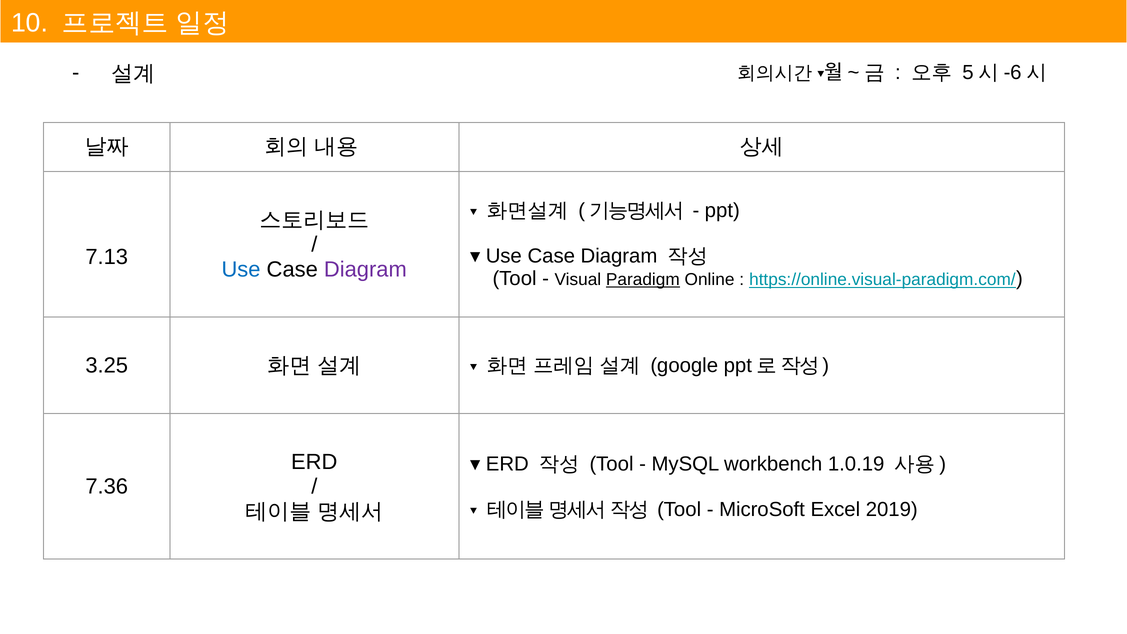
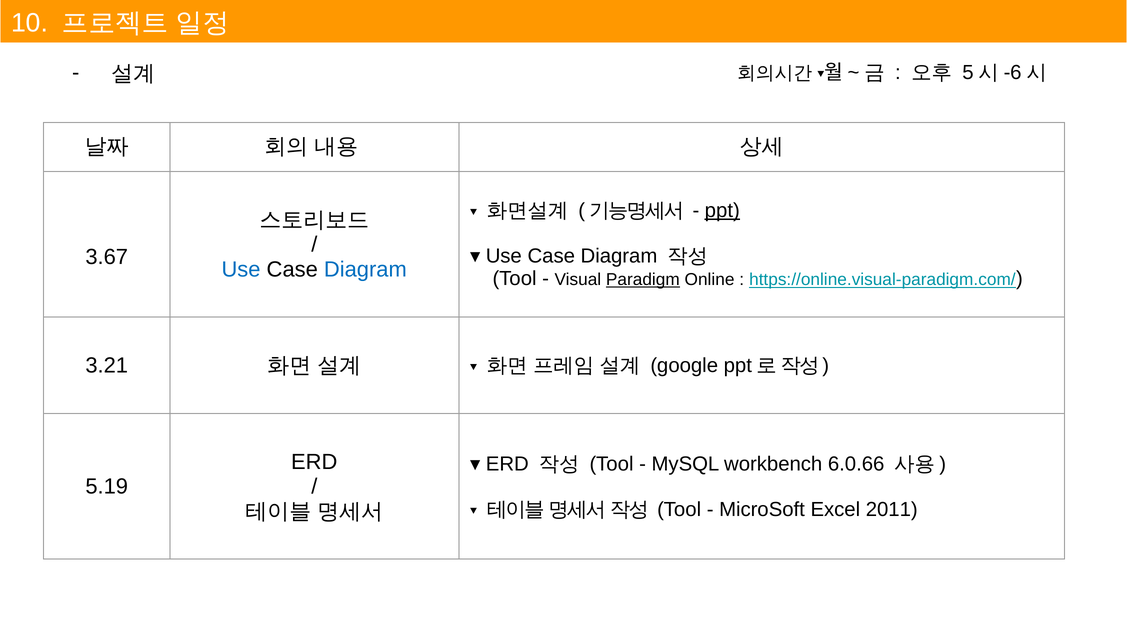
ppt underline: none -> present (722, 211)
7.13: 7.13 -> 3.67 (107, 257)
Diagram colour: purple -> blue (365, 269)
3.25: 3.25 -> 3.21 (107, 366)
1.0.19: 1.0.19 -> 6.0.66 (856, 464)
7.36: 7.36 -> 5.19 (107, 487)
2019: 2019 -> 2011 (892, 509)
